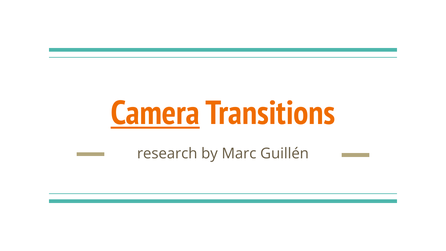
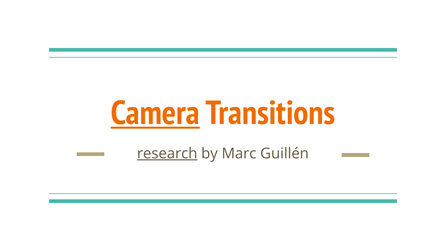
research underline: none -> present (167, 153)
